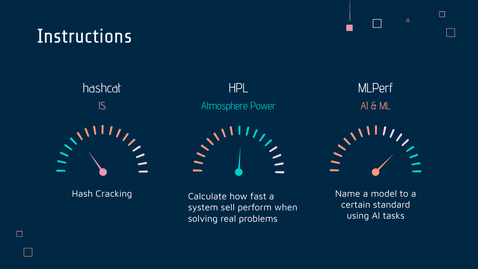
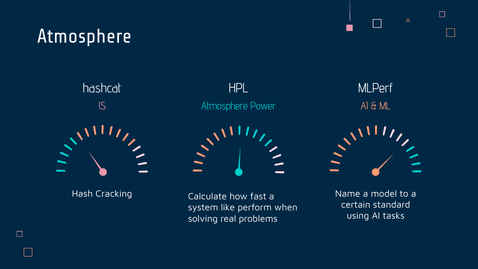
Instructions: Instructions -> Atmosphere (85, 36)
sell: sell -> like (228, 207)
